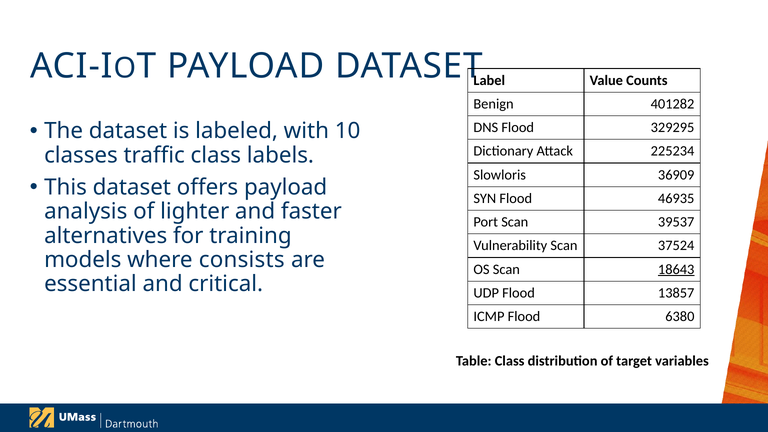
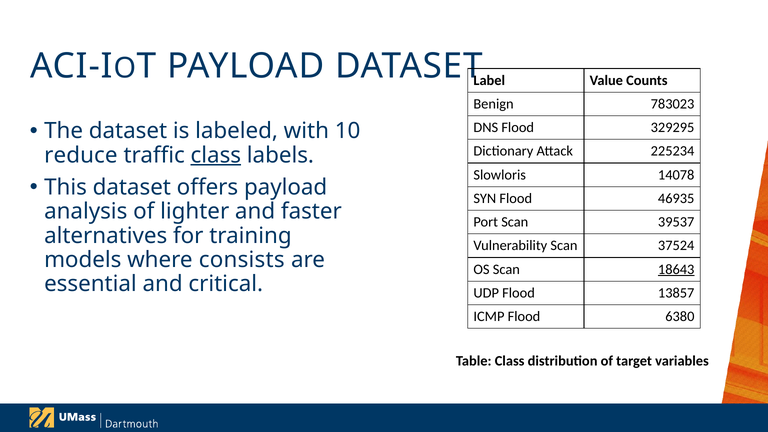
401282: 401282 -> 783023 (673, 104)
classes: classes -> reduce (81, 155)
class underline: none -> present (216, 155)
36909: 36909 -> 14078 (676, 175)
